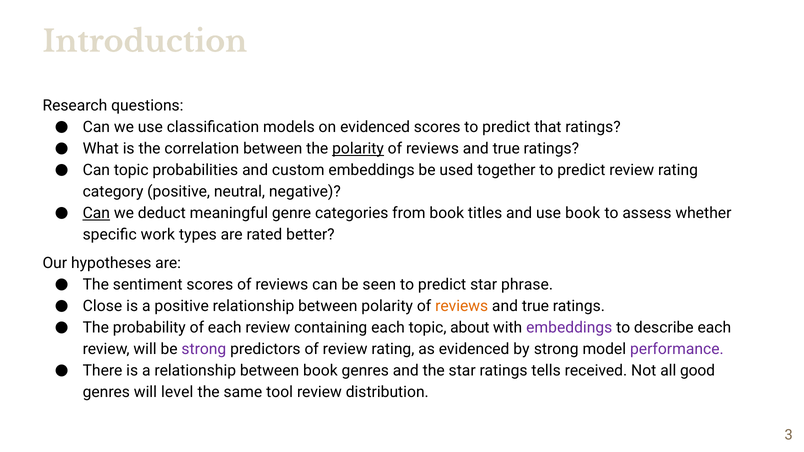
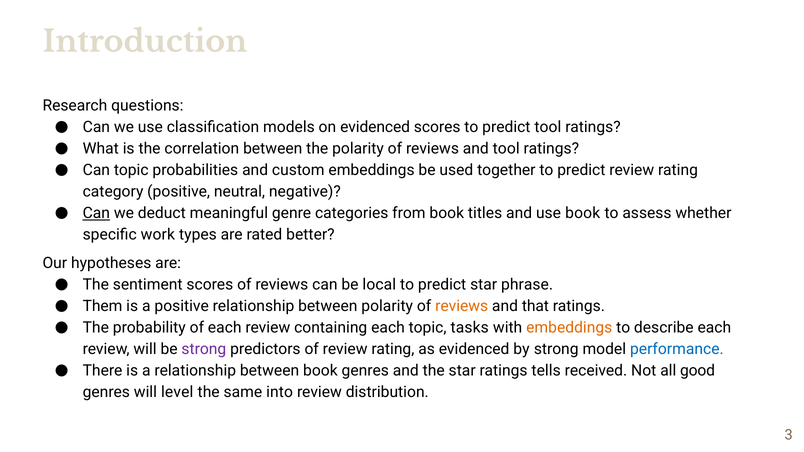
predict that: that -> tool (548, 127)
polarity underline: present -> none (358, 149)
true: true -> tool (506, 149)
seen: seen -> local (379, 285)
Close: Close -> Them (103, 306)
true: true -> that (535, 306)
about: about -> tasks (470, 328)
embeddings colour: purple -> orange (569, 328)
performance colour: purple -> blue (677, 349)
tool: tool -> into (280, 392)
